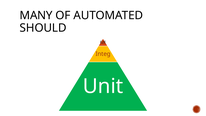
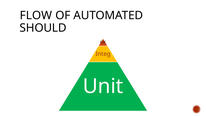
MANY: MANY -> FLOW (36, 15)
